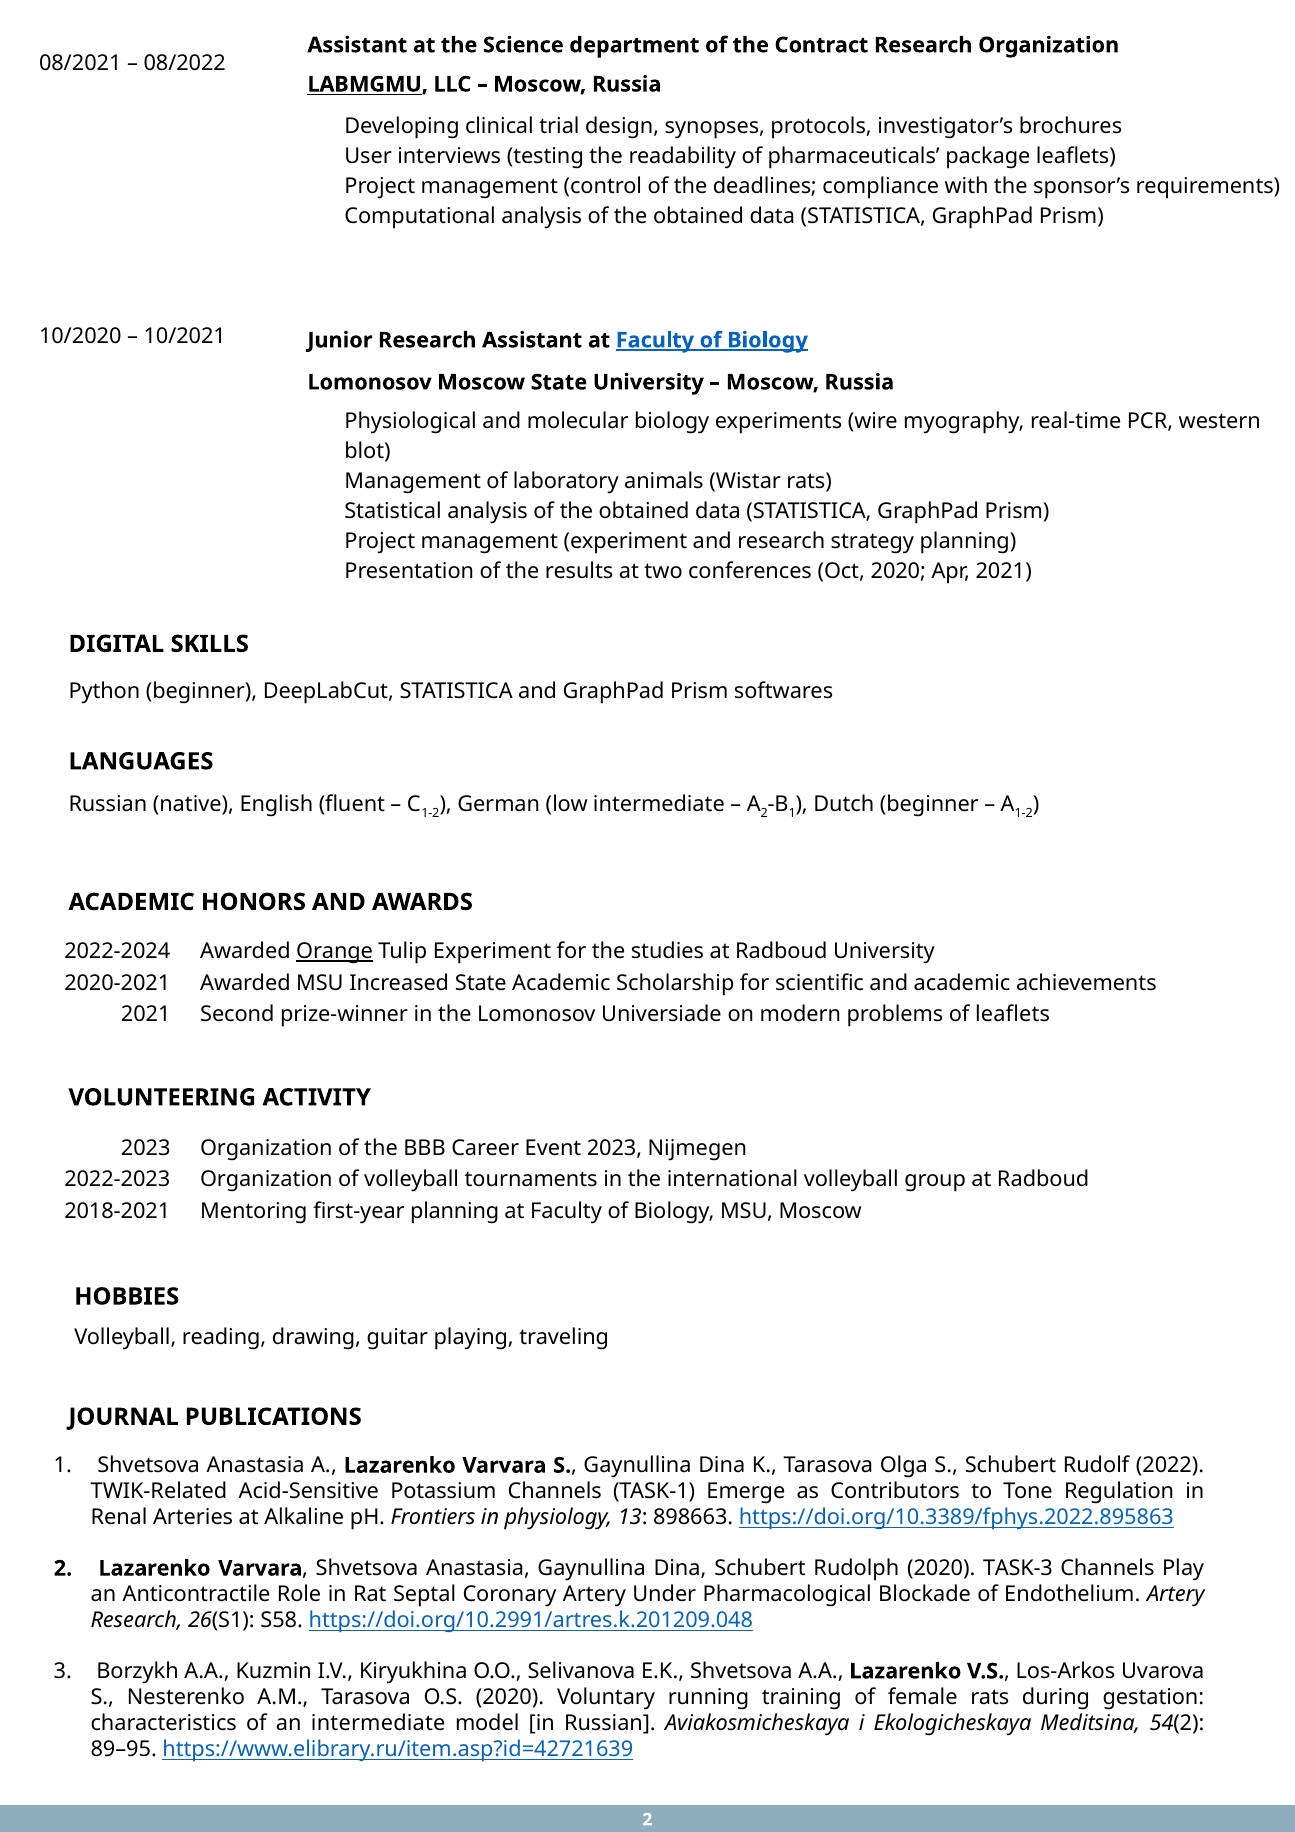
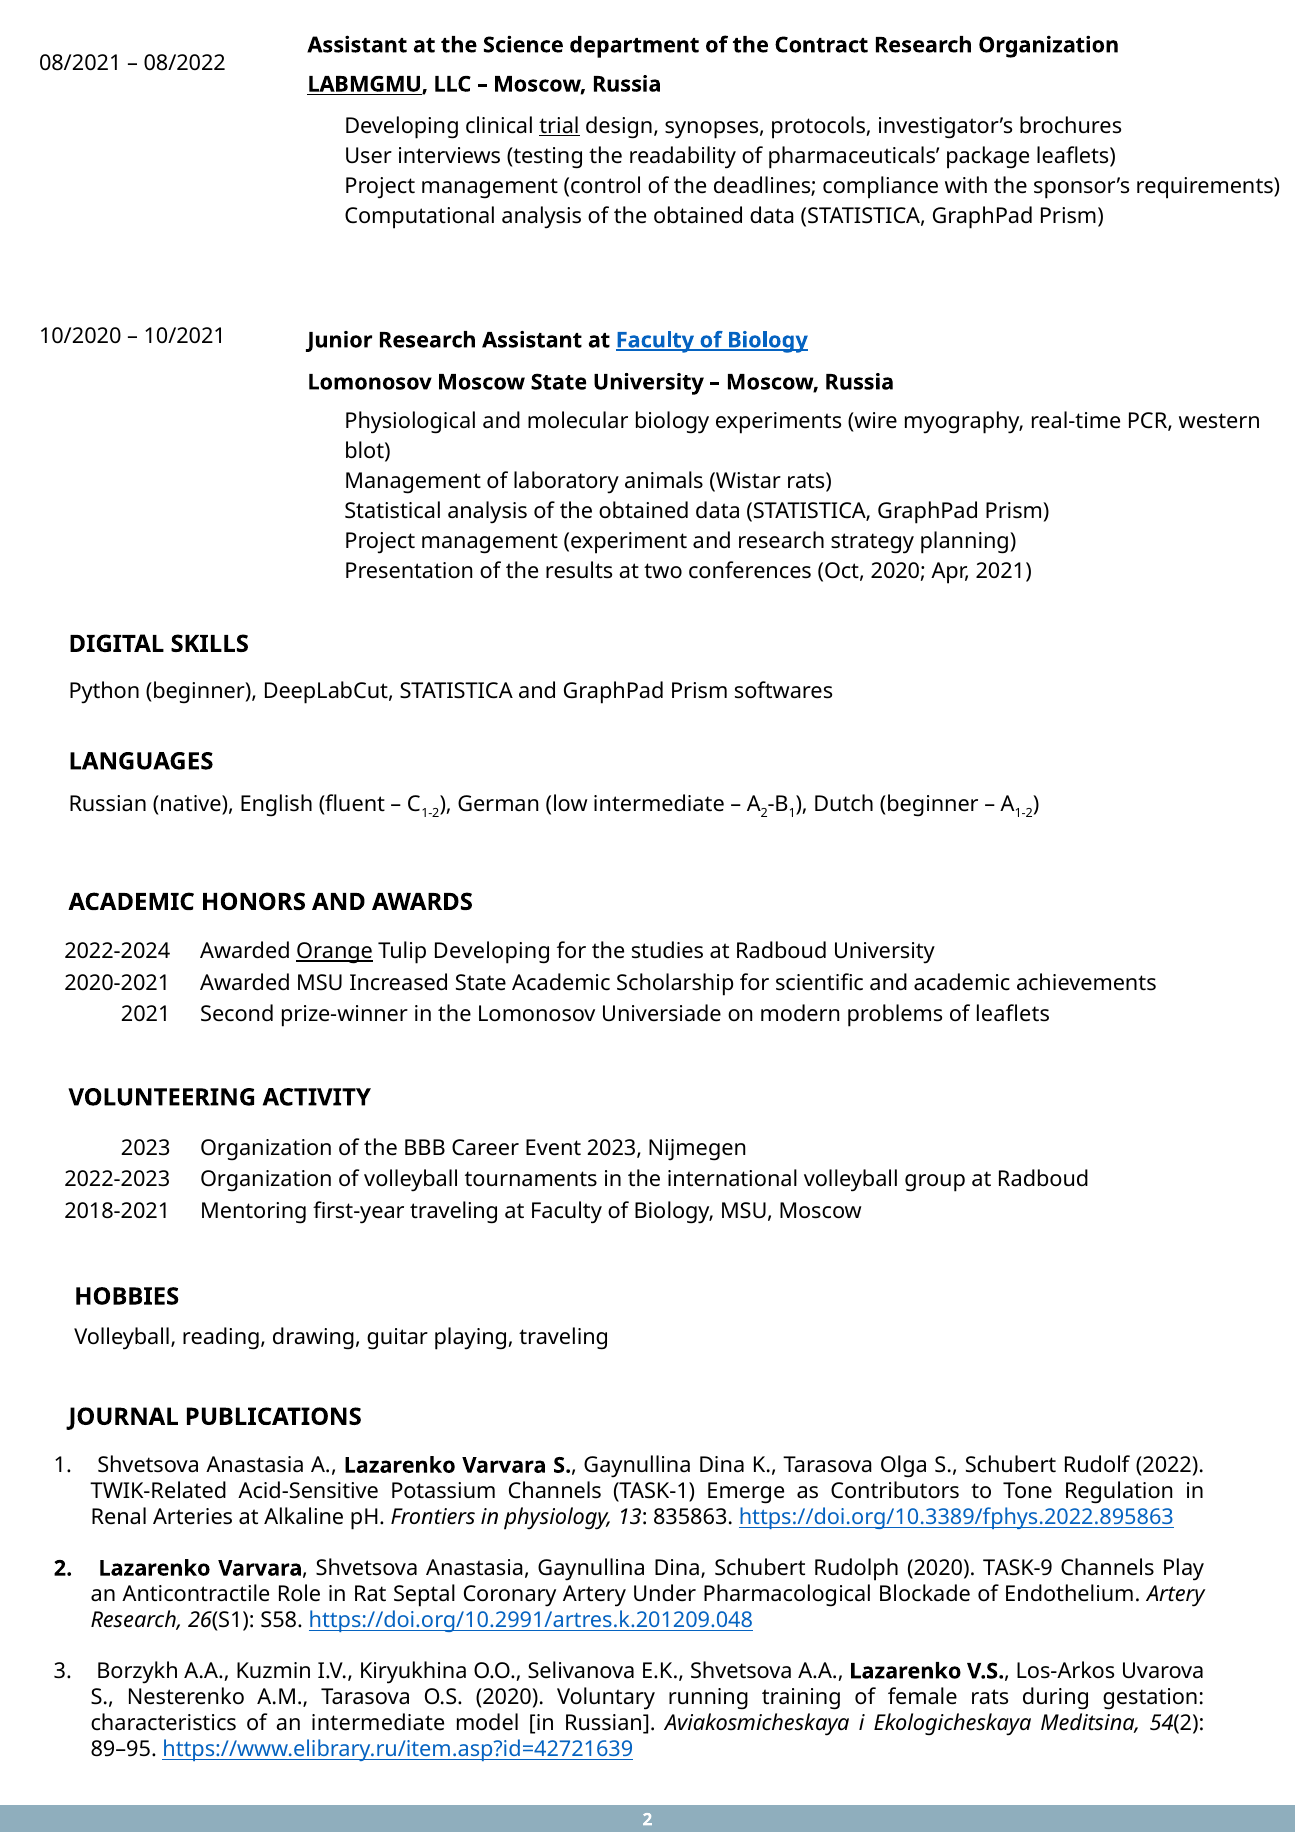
trial underline: none -> present (559, 126)
Tulip Experiment: Experiment -> Developing (492, 951)
first-year planning: planning -> traveling (455, 1211)
898663: 898663 -> 835863 (693, 1517)
TASK-3: TASK-3 -> TASK-9 (1018, 1568)
